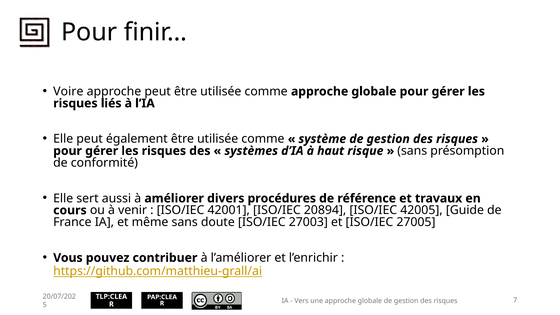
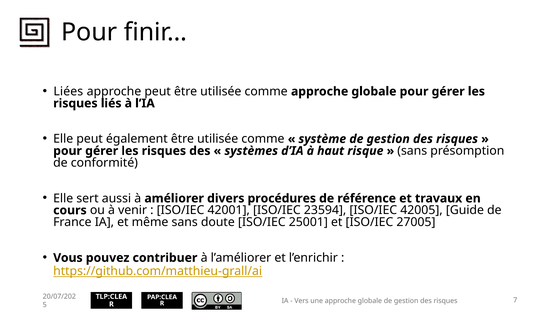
Voire: Voire -> Liées (68, 91)
20894: 20894 -> 23594 (325, 210)
27003: 27003 -> 25001 (308, 222)
